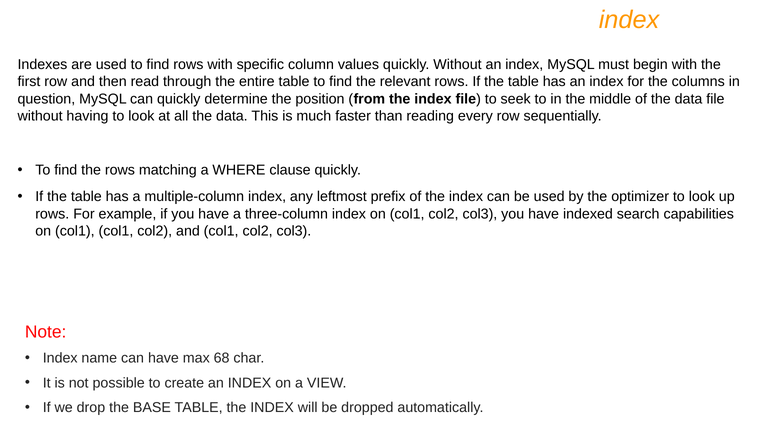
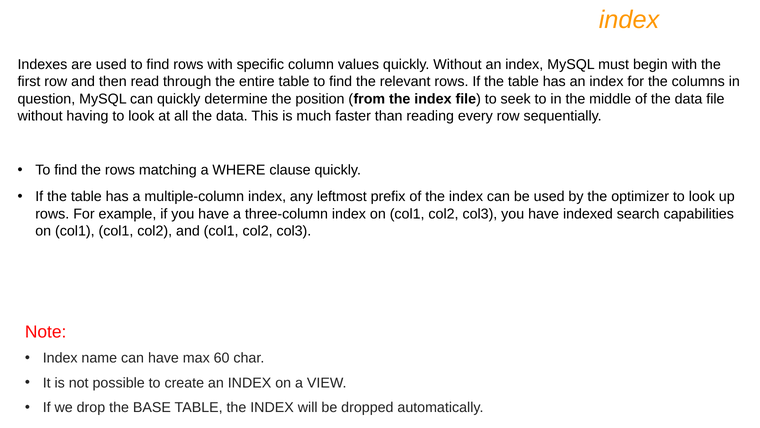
68: 68 -> 60 (222, 358)
